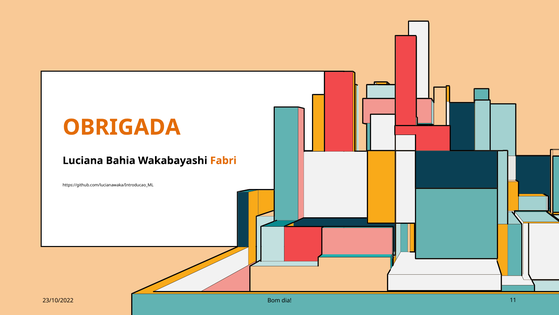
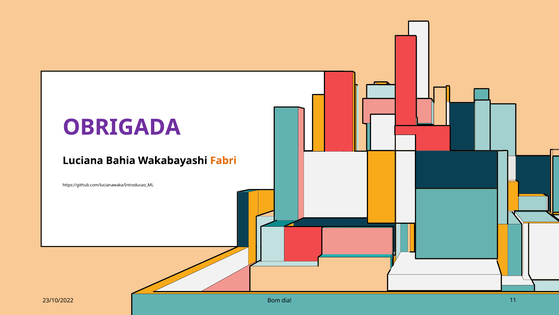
OBRIGADA colour: orange -> purple (122, 127)
